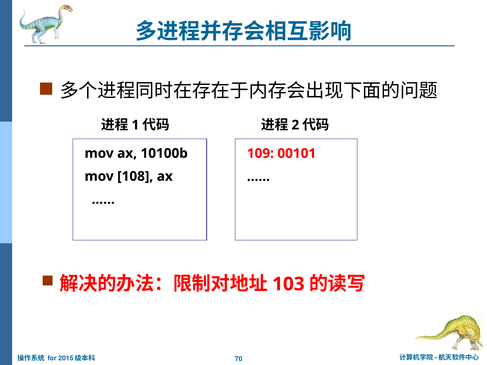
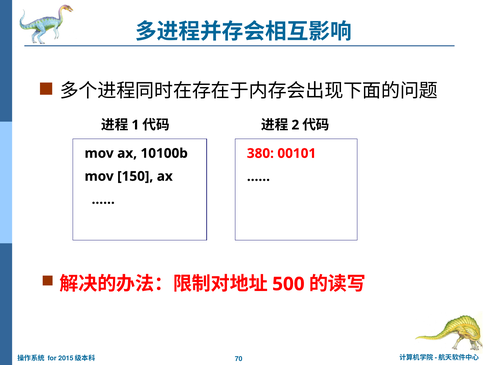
109: 109 -> 380 (260, 154)
108: 108 -> 150 (135, 176)
103: 103 -> 500 (288, 284)
